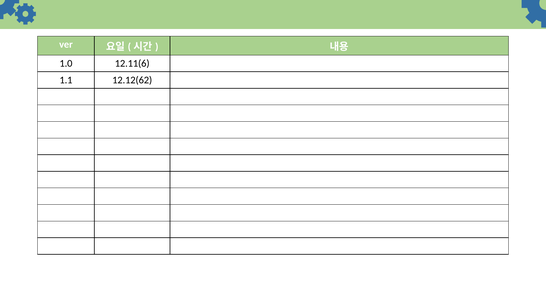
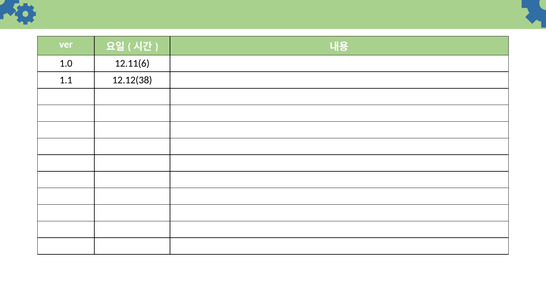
12.12(62: 12.12(62 -> 12.12(38 (132, 80)
